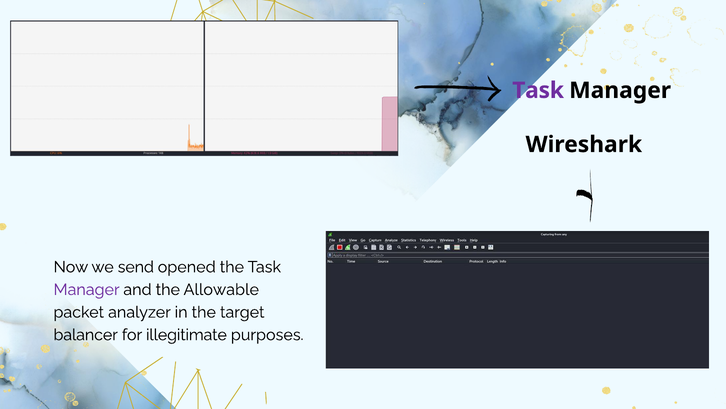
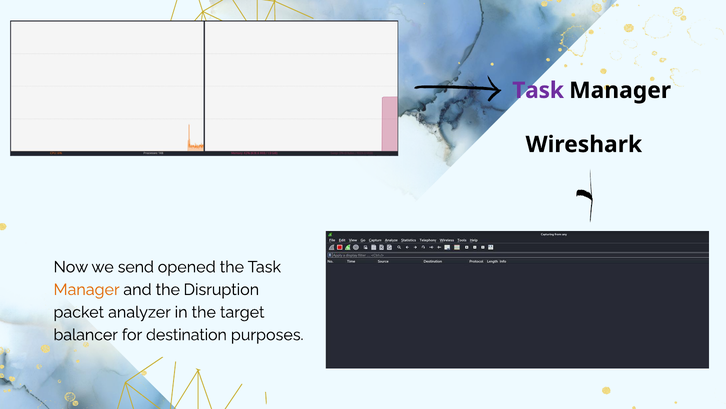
Manager colour: purple -> orange (87, 289)
Allowable: Allowable -> Disruption (221, 289)
illegitimate: illegitimate -> destination (186, 334)
